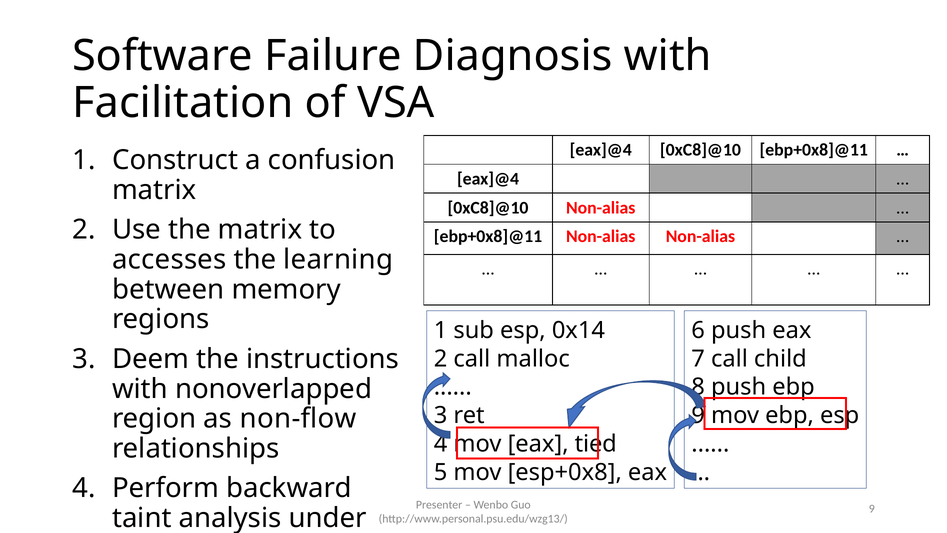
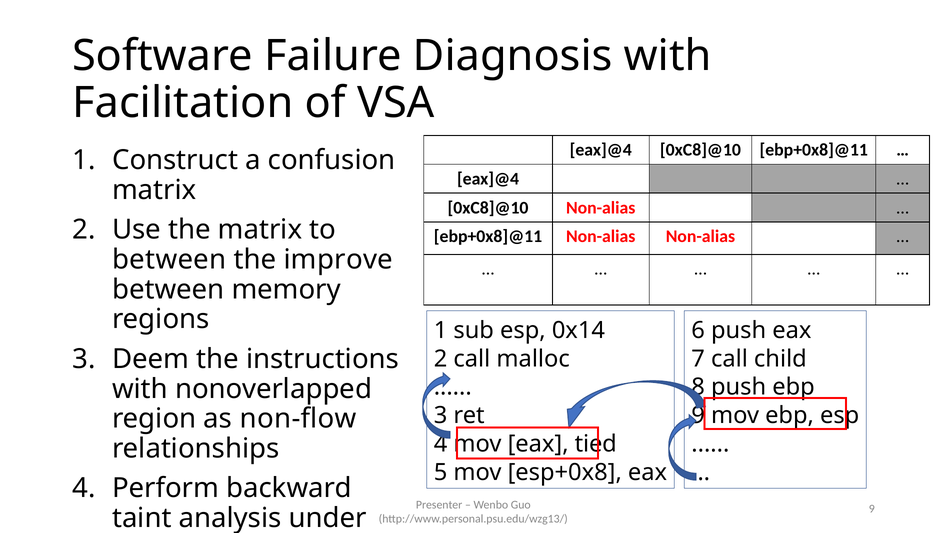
accesses: accesses -> between (169, 259)
learning: learning -> improve (338, 259)
